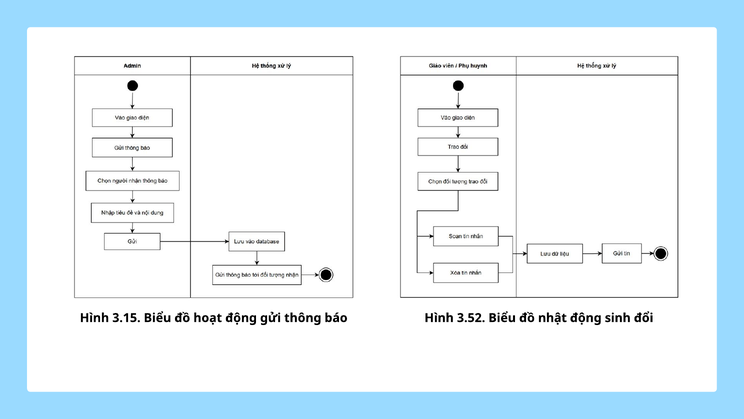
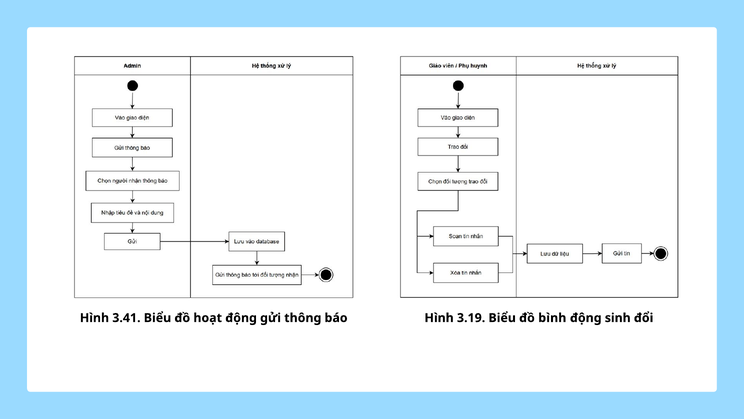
3.15: 3.15 -> 3.41 (126, 318)
3.52: 3.52 -> 3.19 (471, 318)
nhật: nhật -> bình (552, 318)
